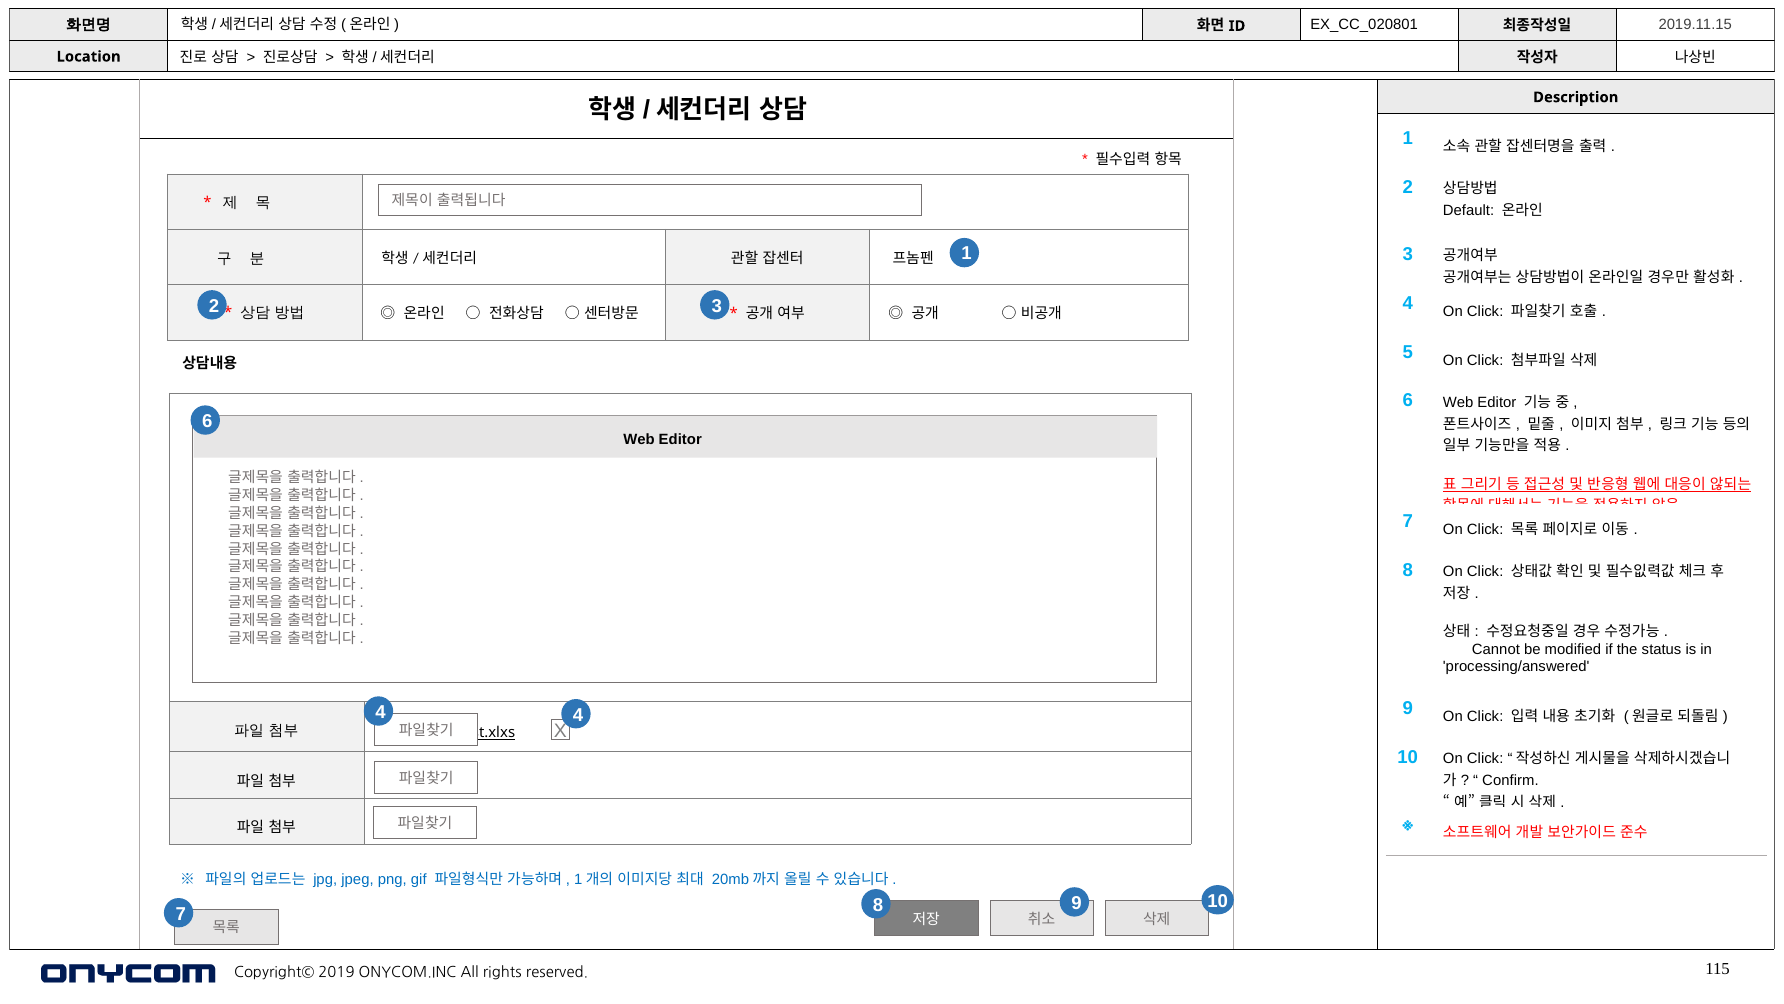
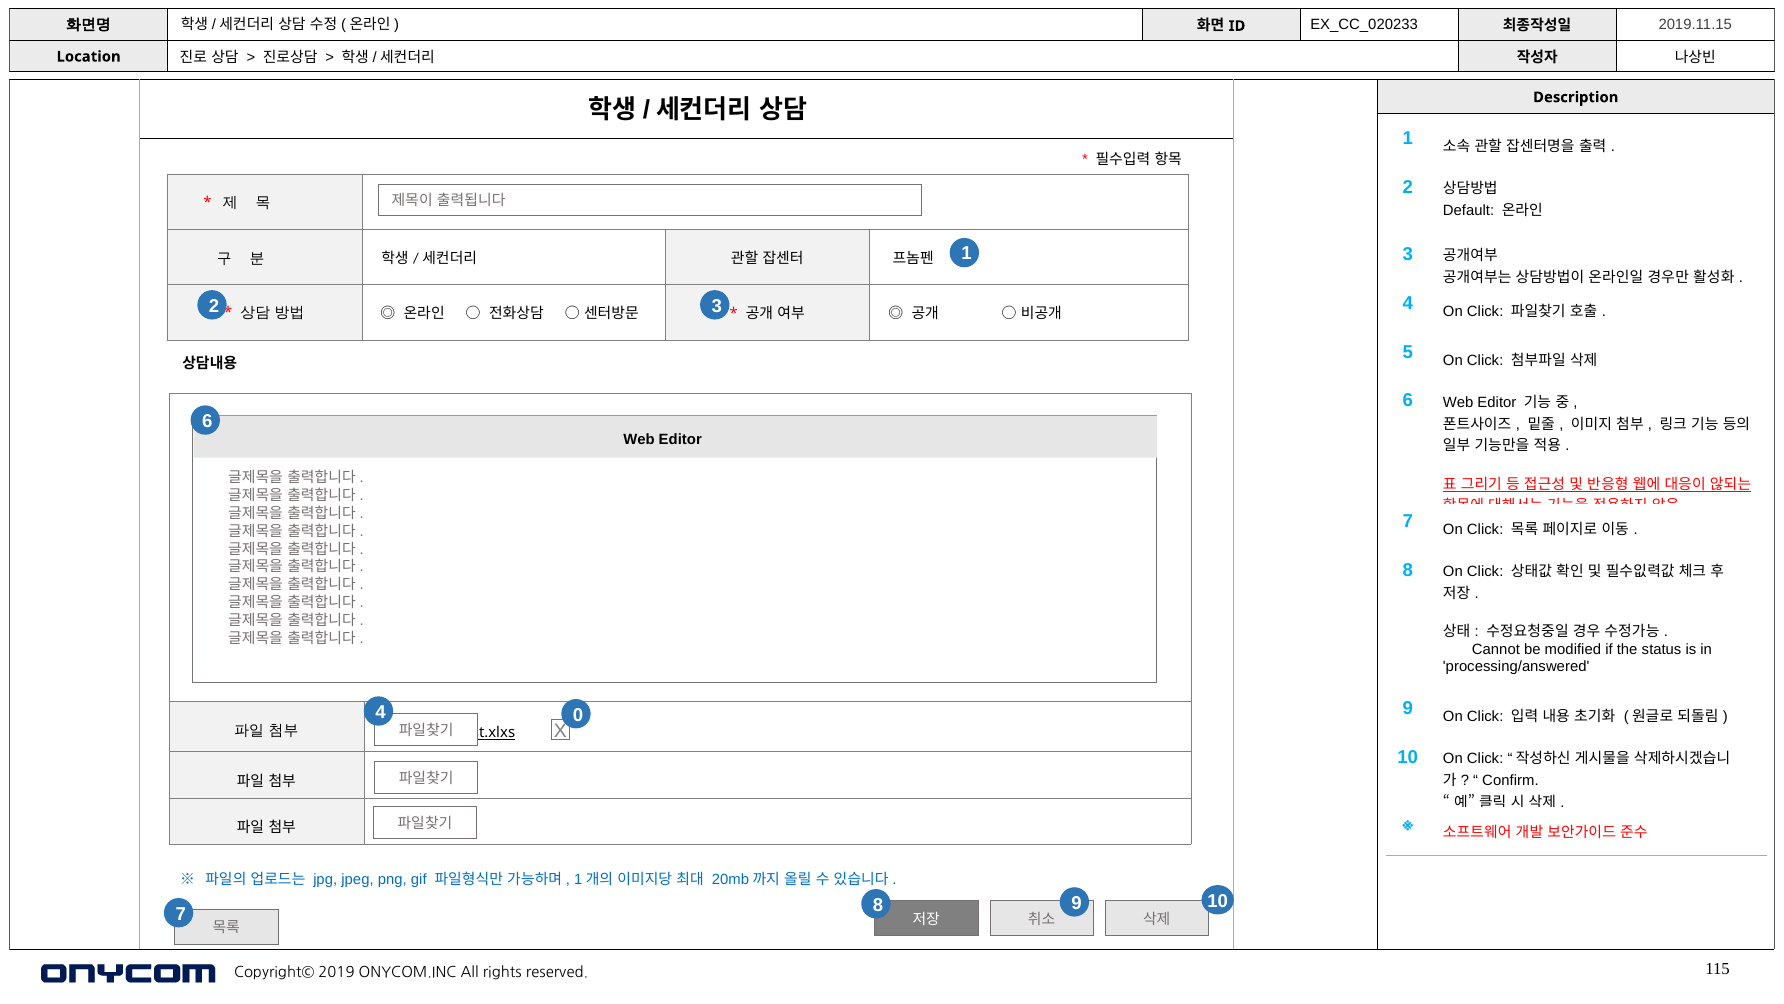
EX_CC_020801: EX_CC_020801 -> EX_CC_020233 (1364, 24)
4 4: 4 -> 0 (578, 715)
